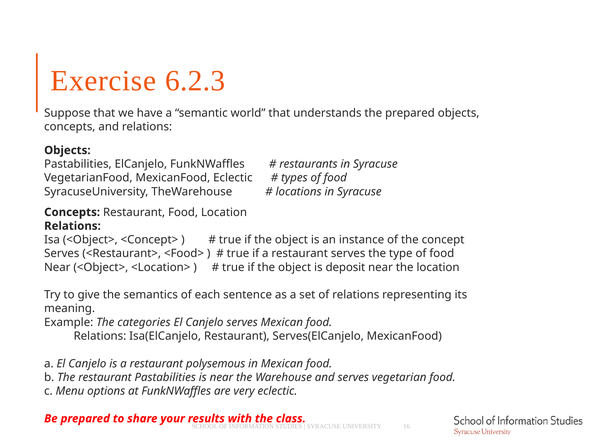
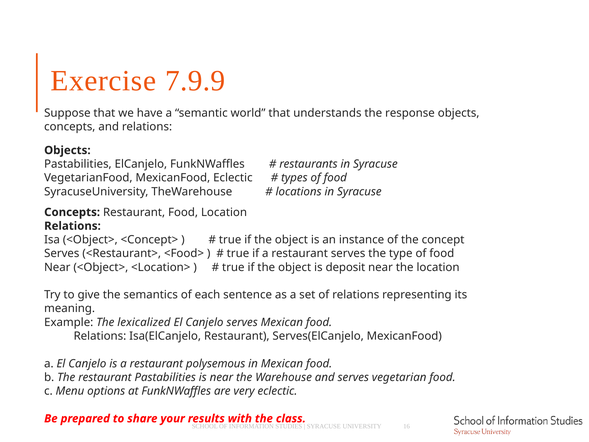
6.2.3: 6.2.3 -> 7.9.9 (195, 81)
the prepared: prepared -> response (410, 113)
categories: categories -> lexicalized (144, 322)
